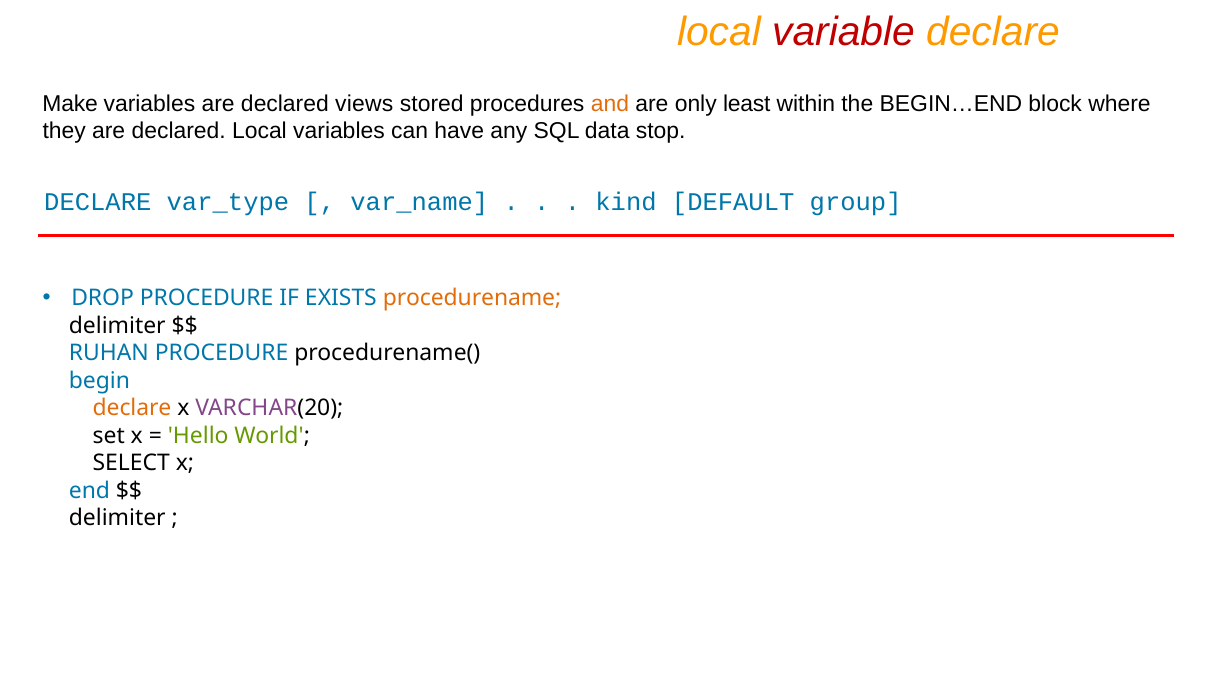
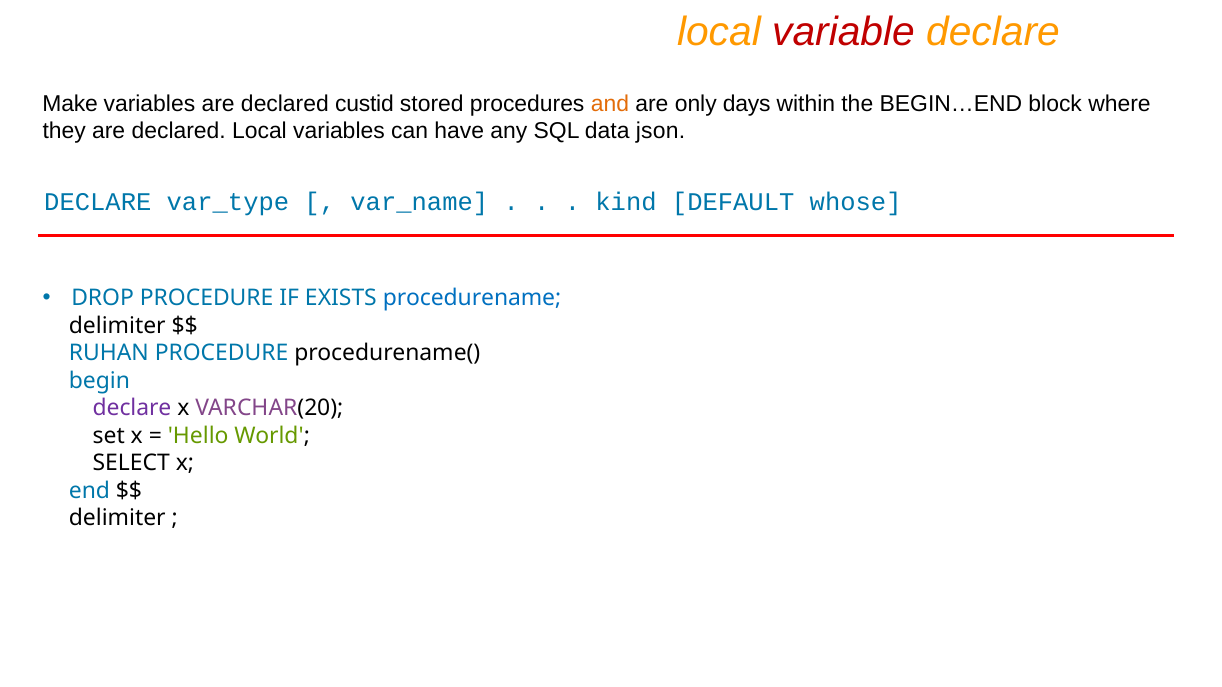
views: views -> custid (364, 104)
least: least -> days (747, 104)
stop: stop -> json (661, 131)
group: group -> whose (856, 202)
procedurename colour: orange -> blue (472, 299)
declare colour: orange -> purple (132, 409)
